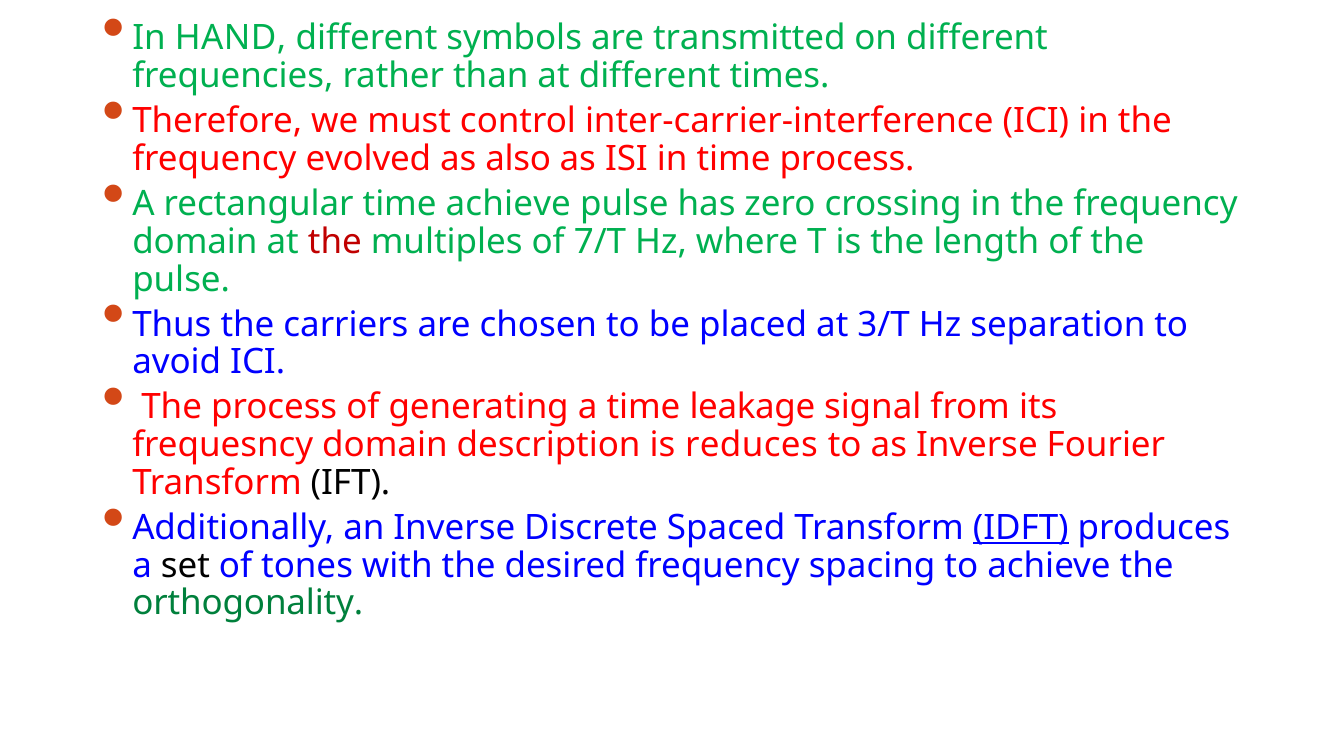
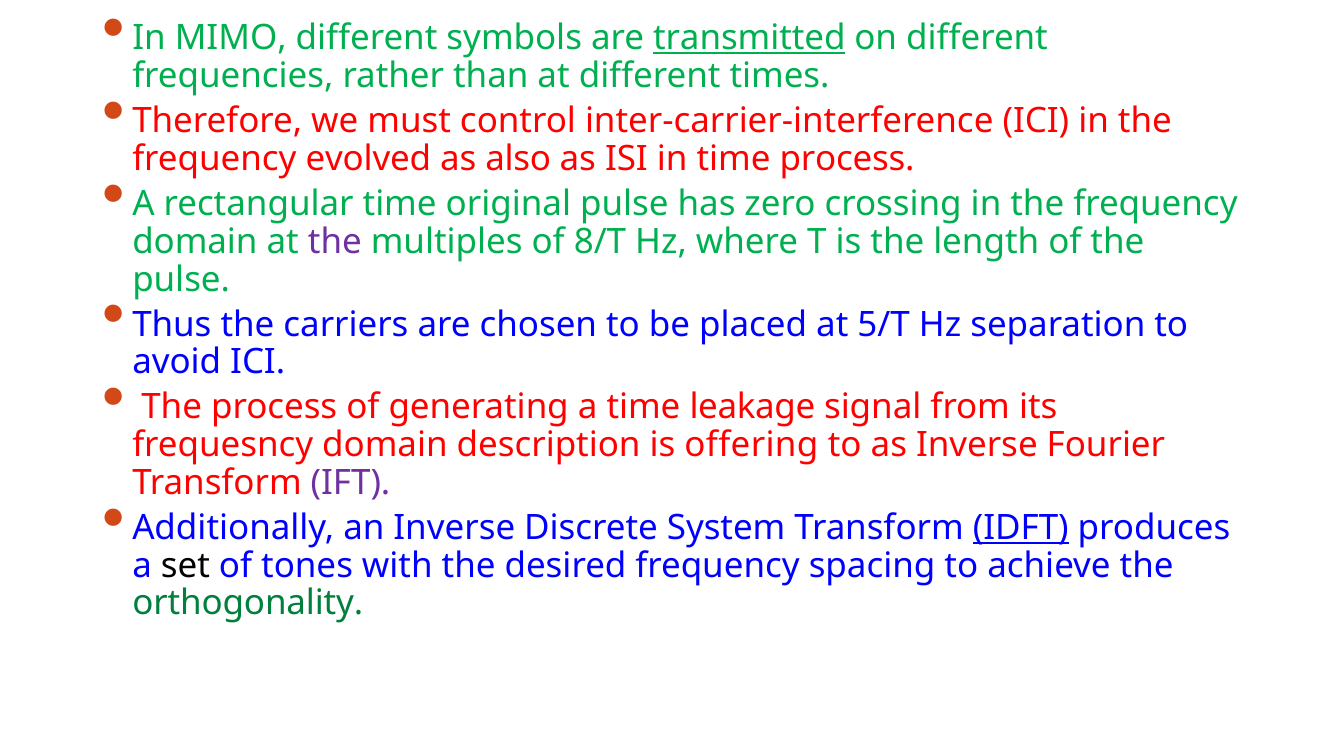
HAND: HAND -> MIMO (231, 38)
transmitted underline: none -> present (749, 38)
time achieve: achieve -> original (508, 204)
the colour: red -> purple (335, 241)
7/T: 7/T -> 8/T (600, 241)
3/T: 3/T -> 5/T (884, 324)
reduces: reduces -> offering (751, 445)
IFT colour: black -> purple (351, 482)
Spaced: Spaced -> System (726, 527)
